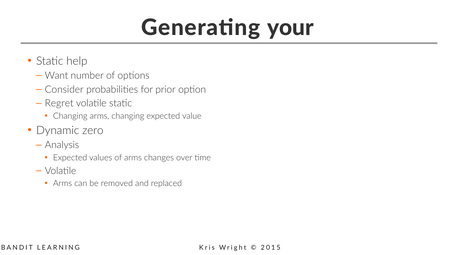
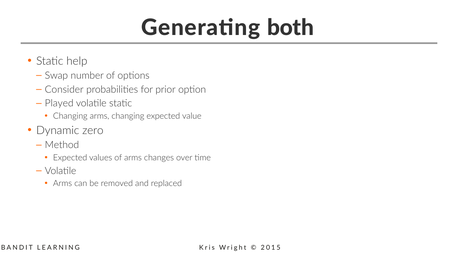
your: your -> both (290, 28)
Want: Want -> Swap (56, 76)
Regret: Regret -> Played (59, 104)
Analysis: Analysis -> Method (62, 145)
